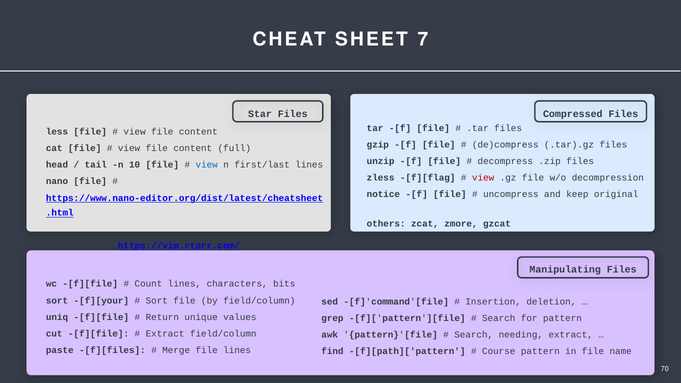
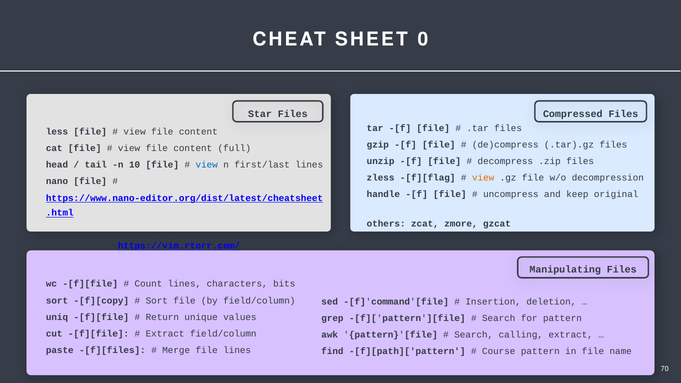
7: 7 -> 0 (423, 40)
view colour: red -> orange (483, 178)
notice: notice -> handle (383, 195)
-[f][your: -[f][your -> -[f][copy (101, 301)
needing: needing -> calling (521, 335)
